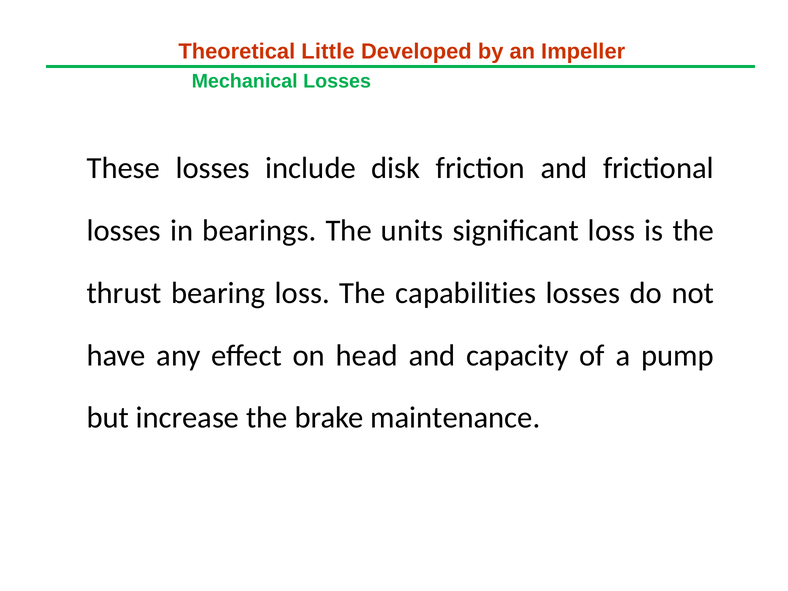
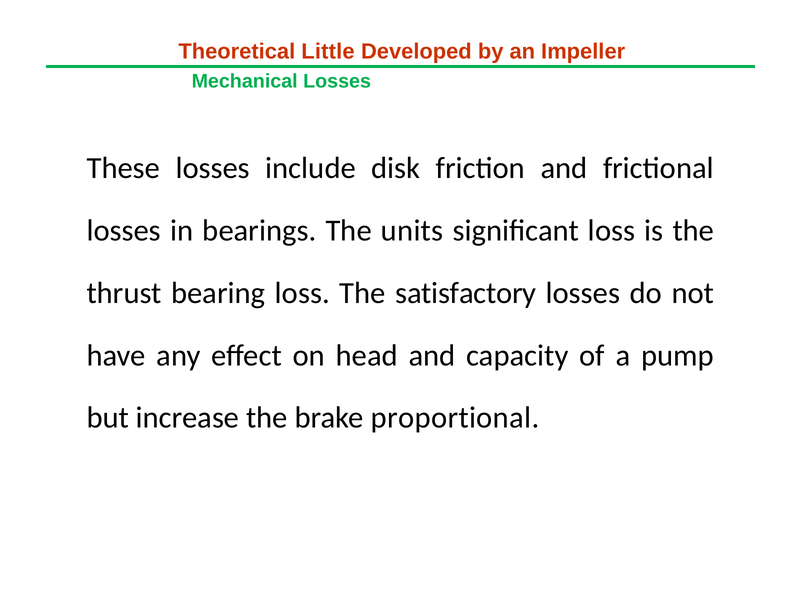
capabilities: capabilities -> satisfactory (466, 293)
maintenance: maintenance -> proportional (455, 418)
